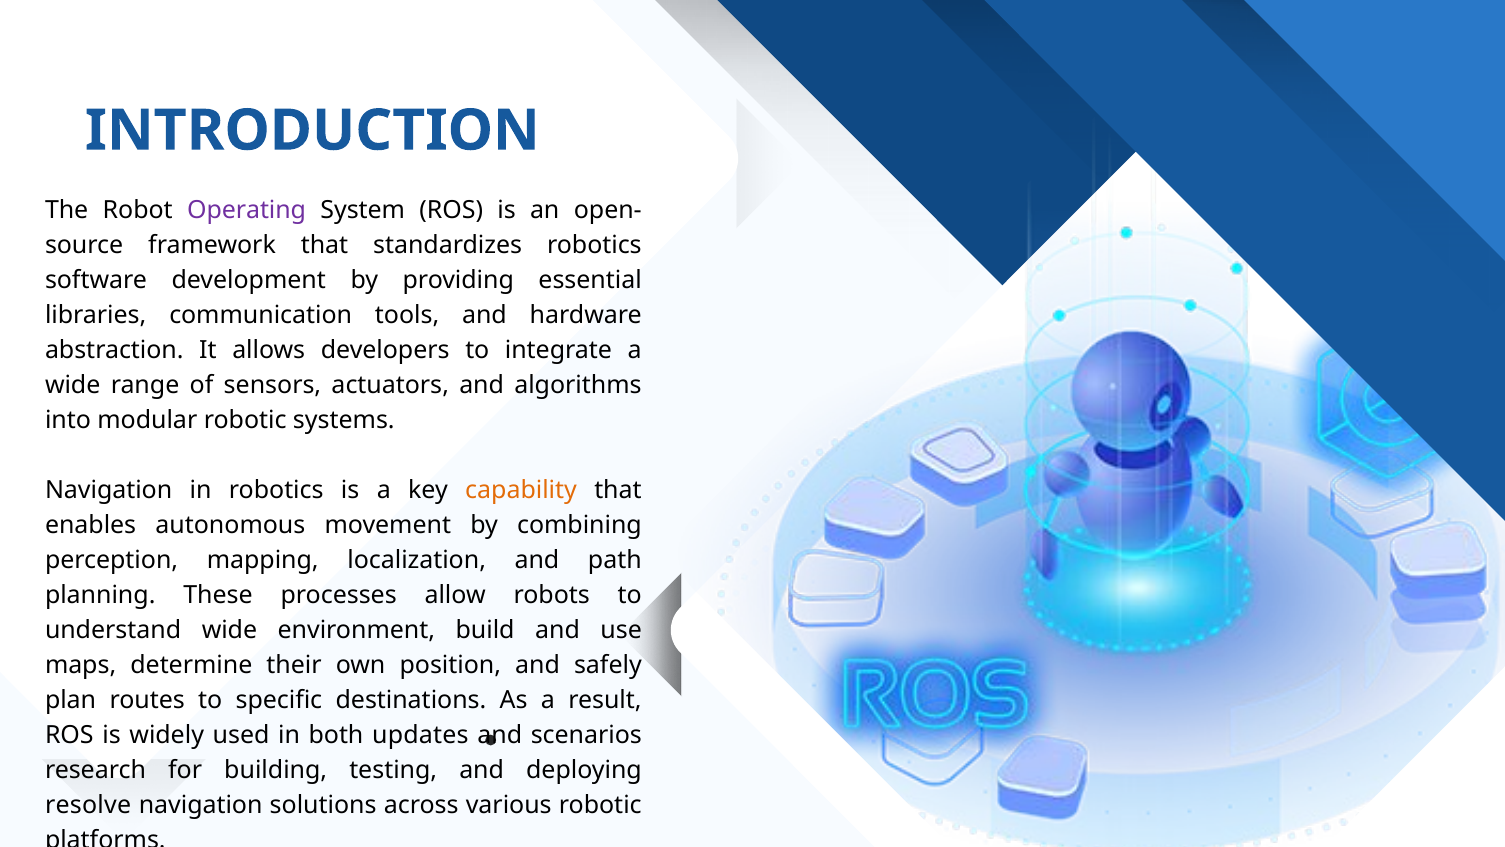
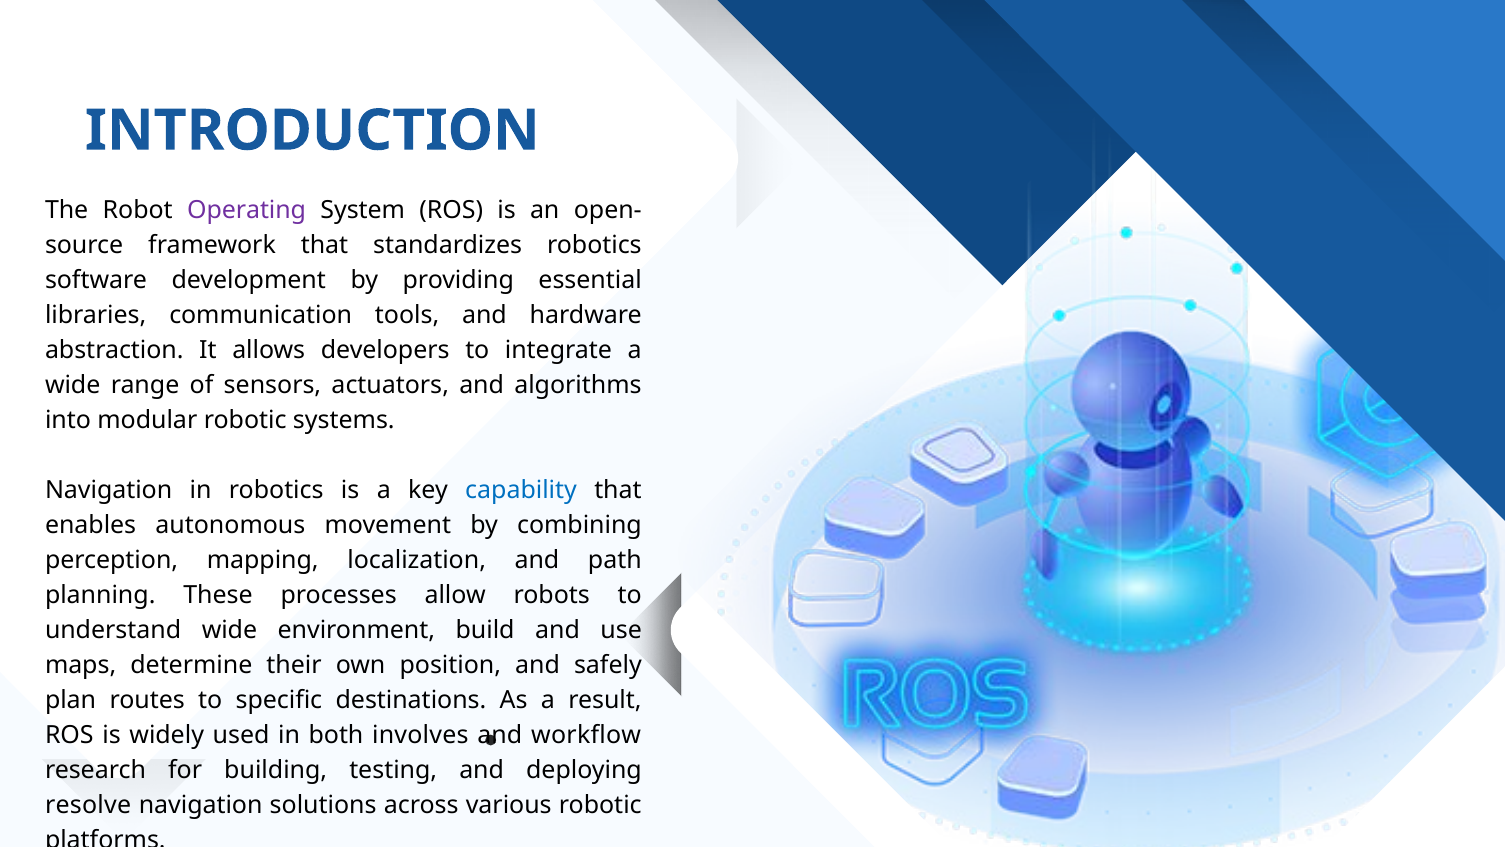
capability colour: orange -> blue (521, 490)
updates: updates -> involves (420, 735)
scenarios: scenarios -> workflow (586, 735)
